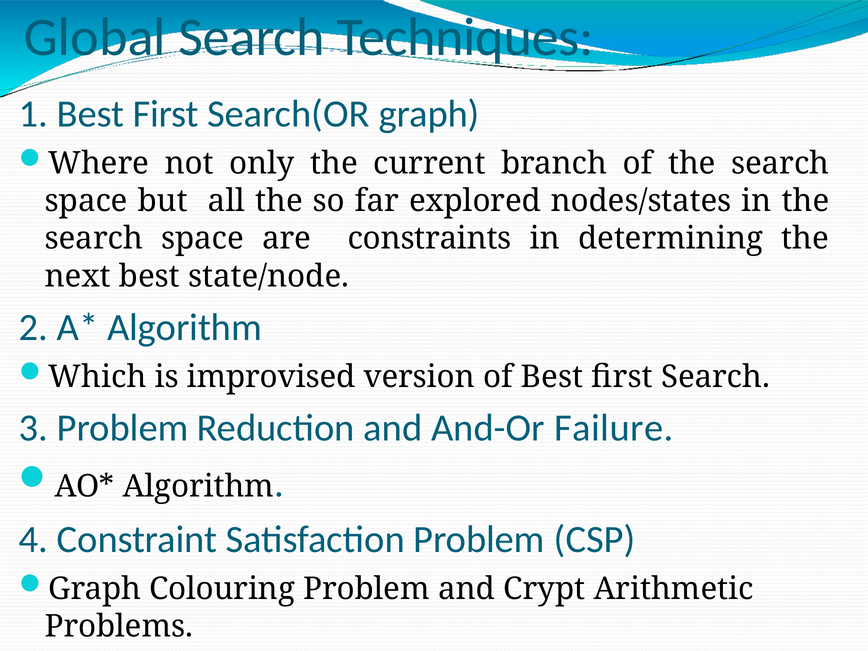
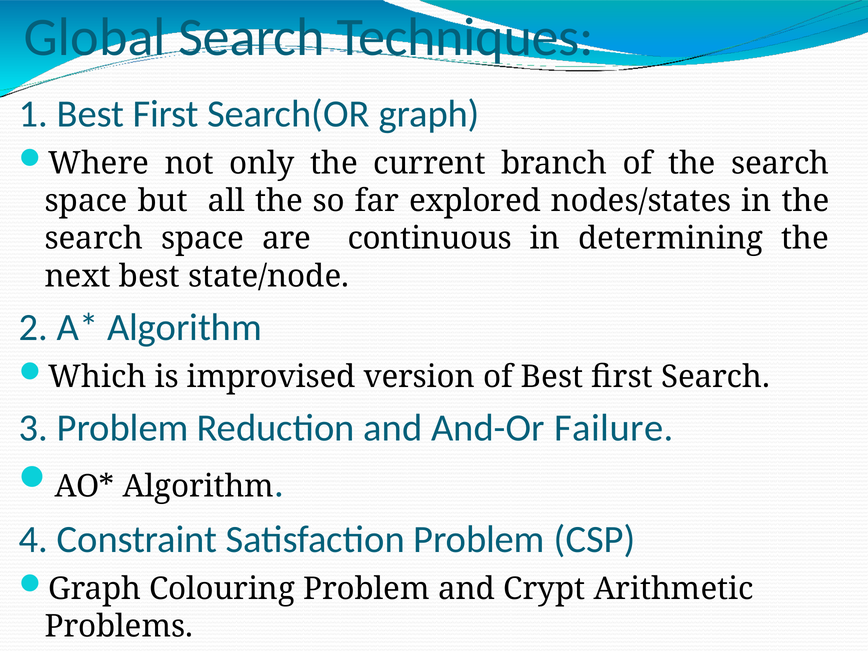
constraints: constraints -> continuous (430, 239)
